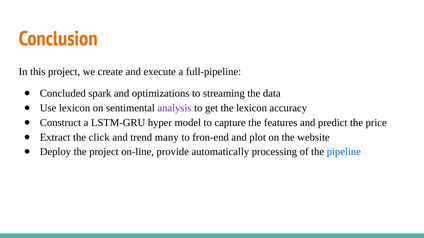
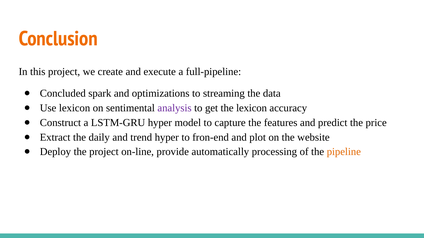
click: click -> daily (99, 138)
trend many: many -> hyper (167, 138)
pipeline colour: blue -> orange (344, 152)
